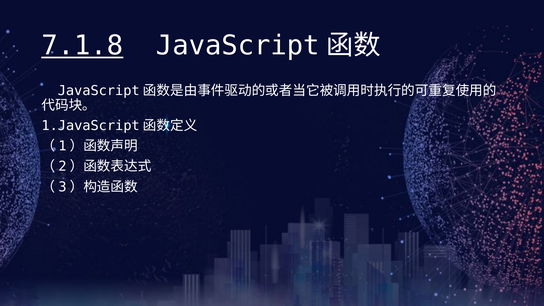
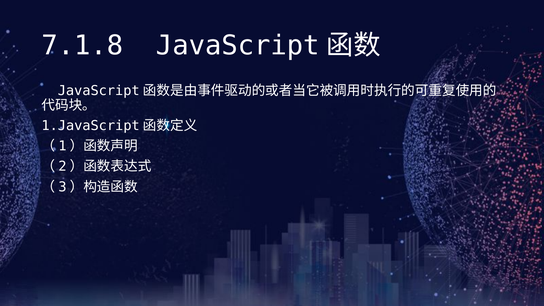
7.1.8 underline: present -> none (82, 46)
